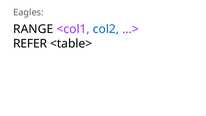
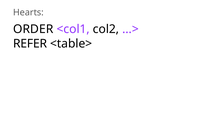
Eagles: Eagles -> Hearts (28, 12)
RANGE: RANGE -> ORDER (33, 29)
col2 colour: blue -> black (106, 29)
